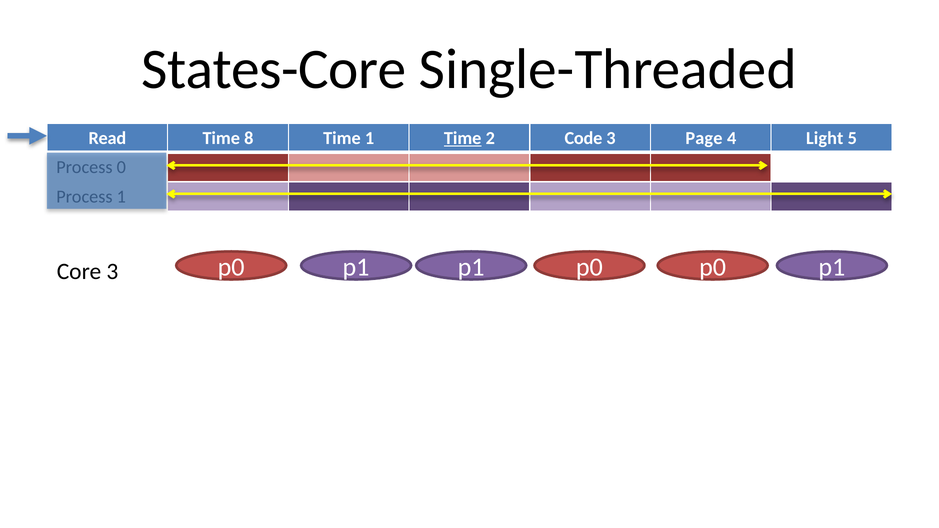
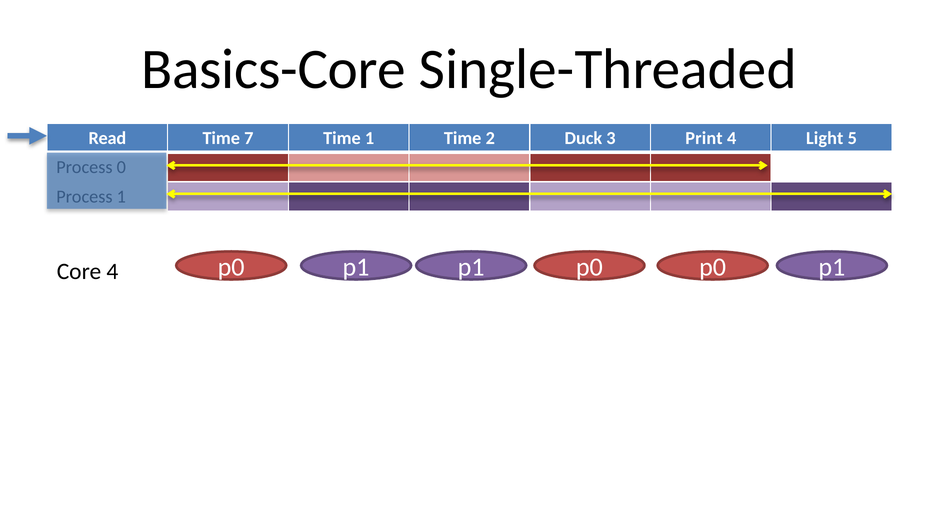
States-Core: States-Core -> Basics-Core (274, 69)
8: 8 -> 7 (249, 138)
Time underline: present -> none (463, 138)
Code: Code -> Duck (583, 138)
Page: Page -> Print (704, 138)
Core 3: 3 -> 4 (112, 271)
